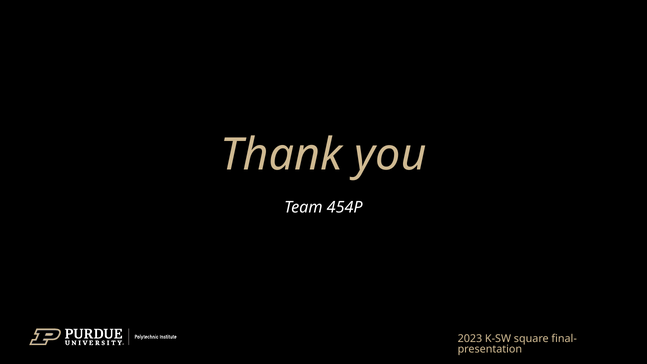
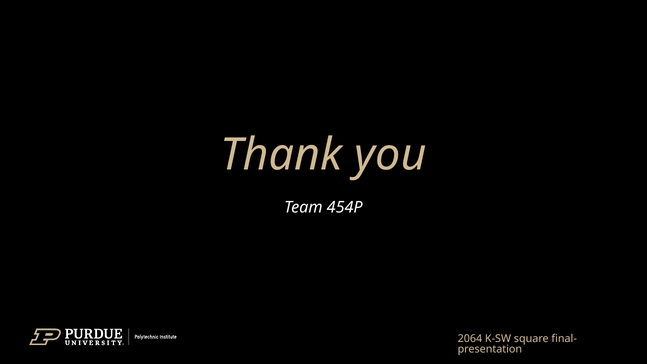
2023: 2023 -> 2064 (470, 339)
